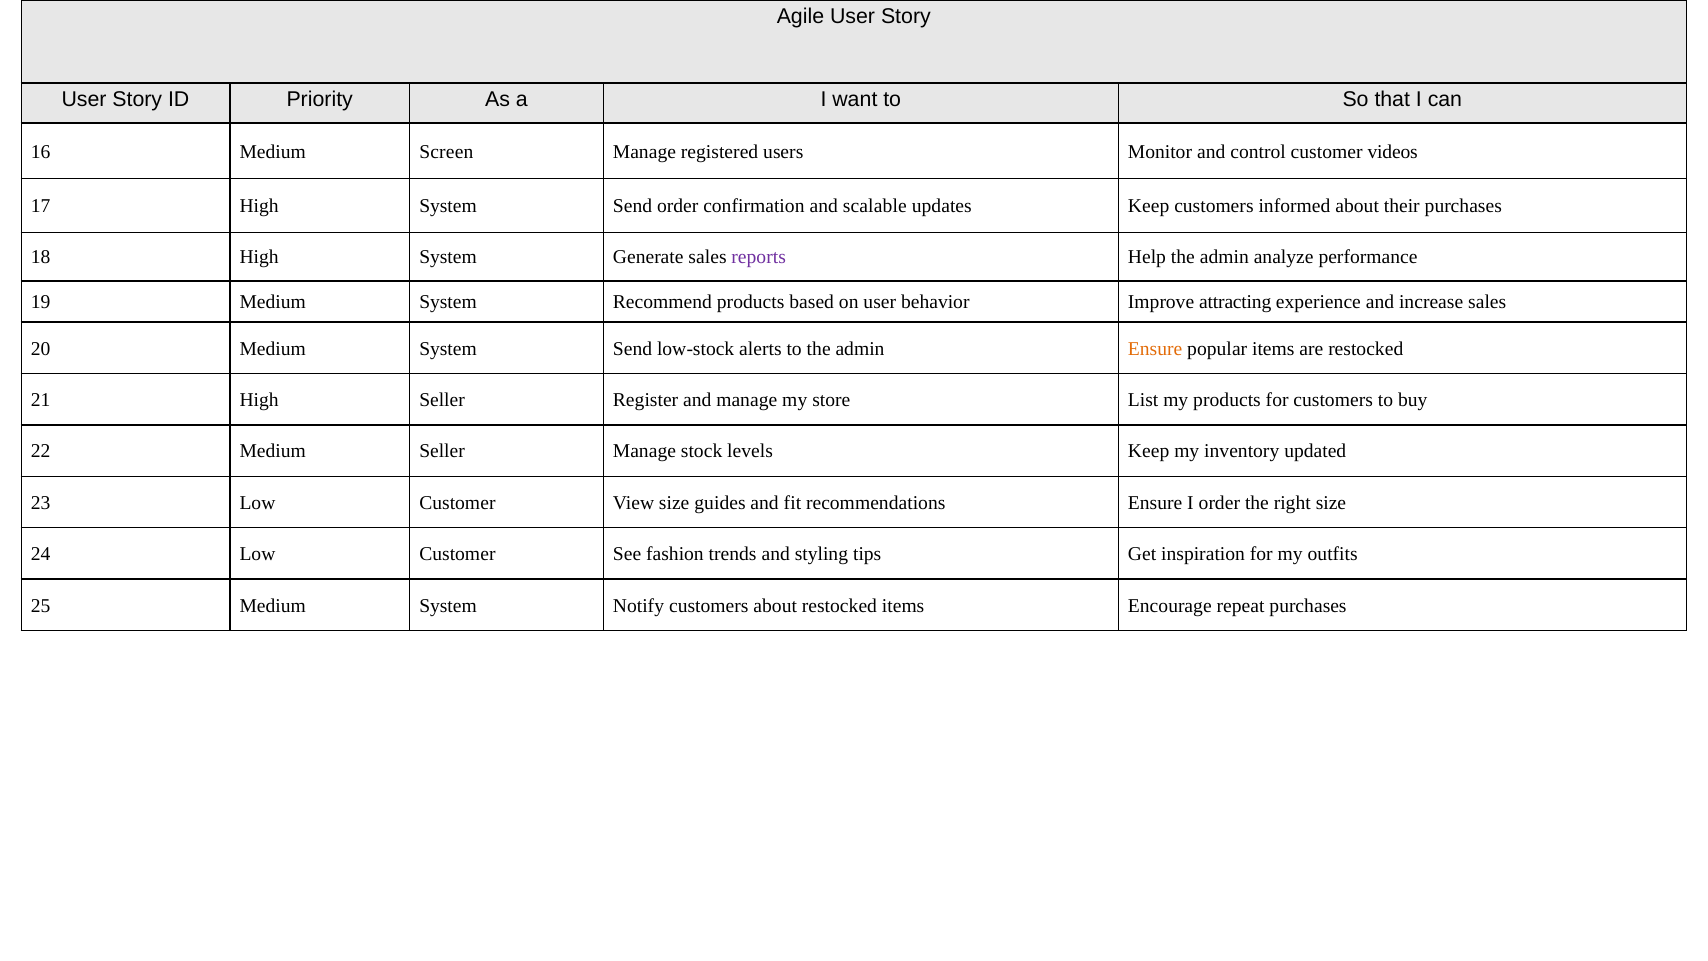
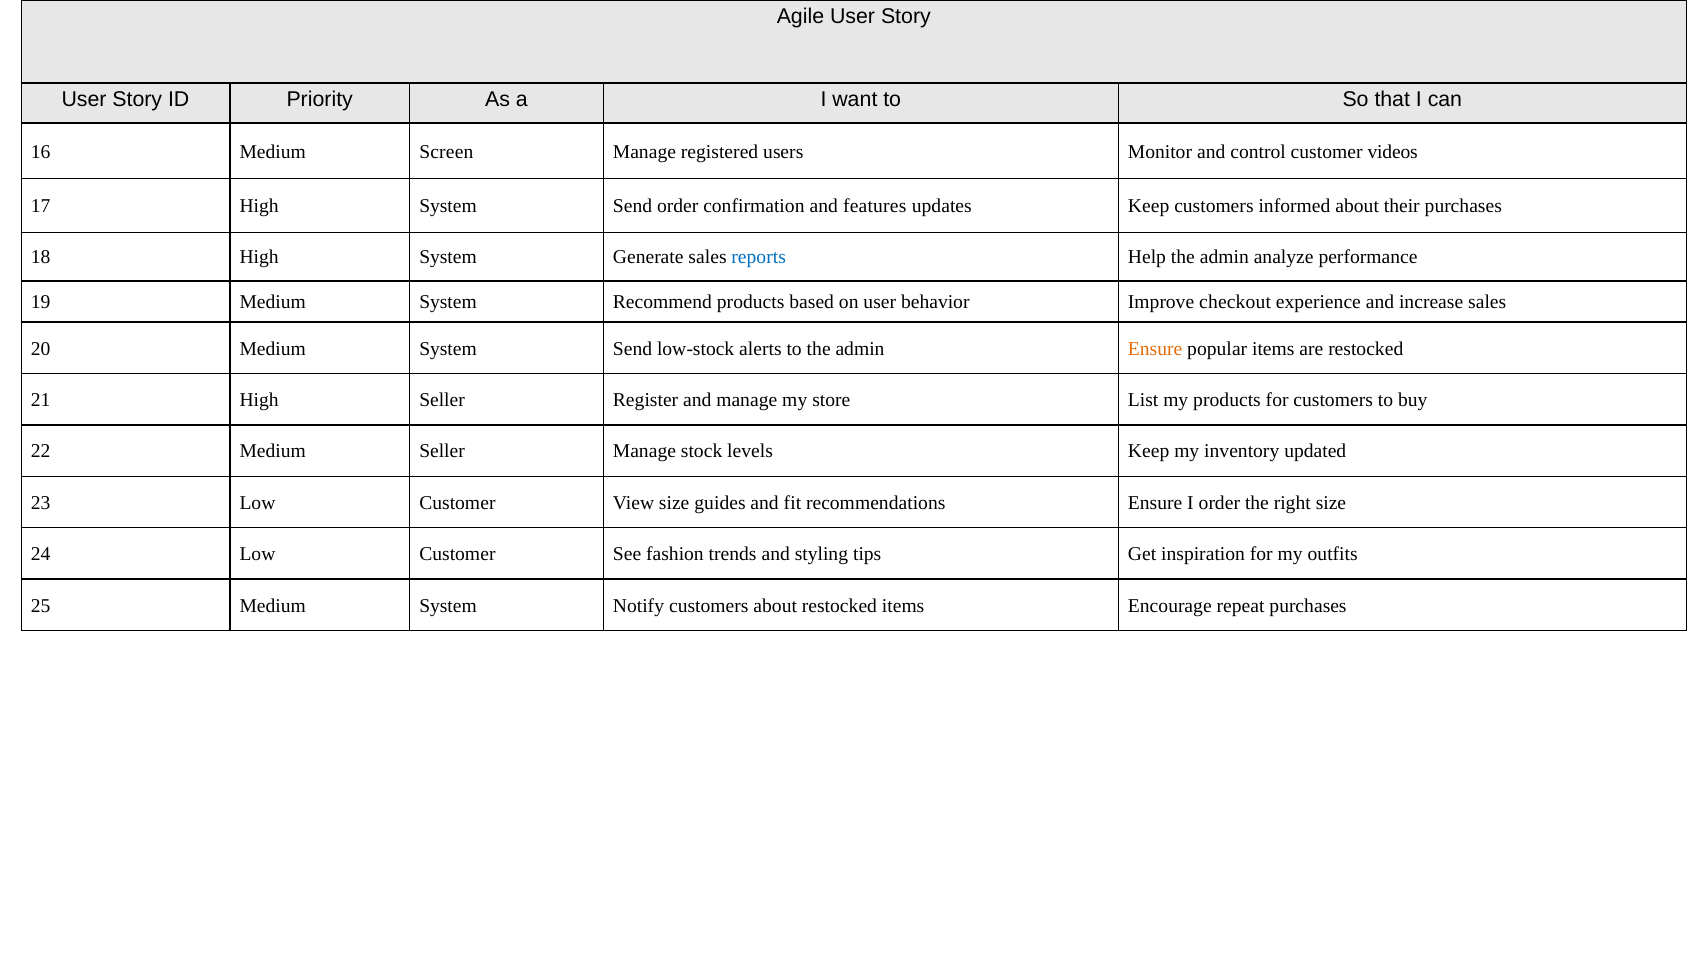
scalable: scalable -> features (875, 206)
reports colour: purple -> blue (759, 257)
attracting: attracting -> checkout (1235, 302)
